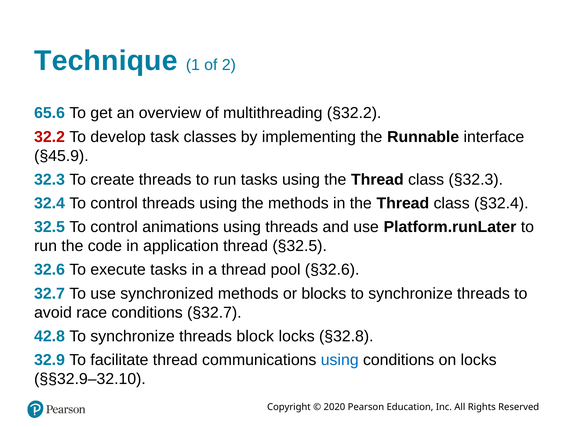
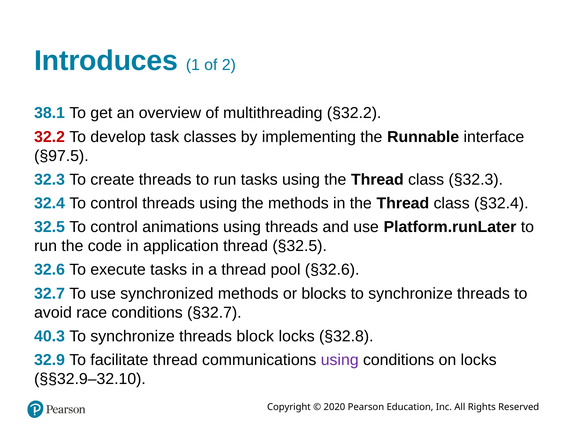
Technique: Technique -> Introduces (106, 61)
65.6: 65.6 -> 38.1 (50, 113)
§45.9: §45.9 -> §97.5 (61, 156)
42.8: 42.8 -> 40.3 (50, 336)
using colour: blue -> purple (340, 360)
